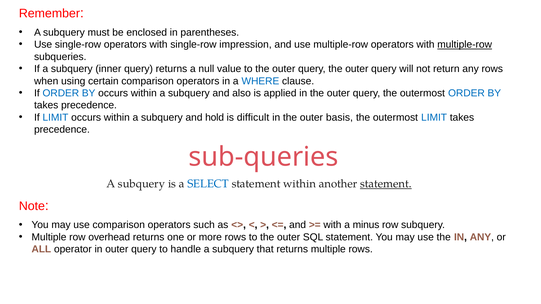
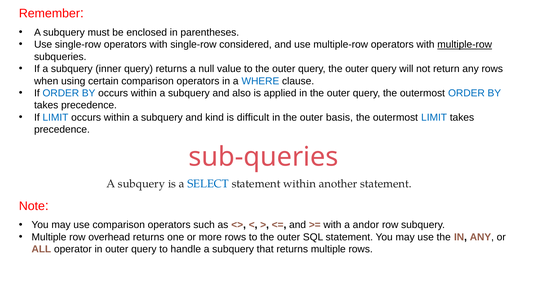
impression: impression -> considered (246, 45)
hold: hold -> kind (215, 118)
statement underline: present -> none (386, 184)
minus: minus -> andor (366, 225)
